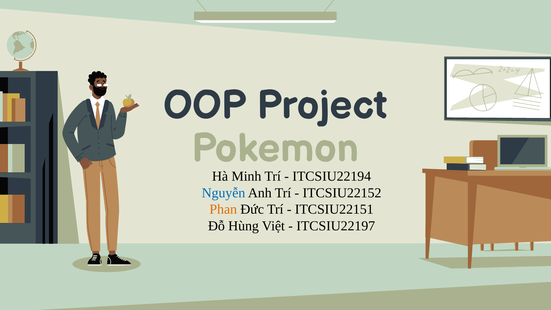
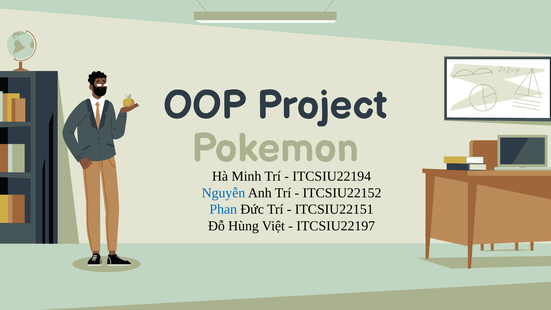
Phan colour: orange -> blue (223, 209)
